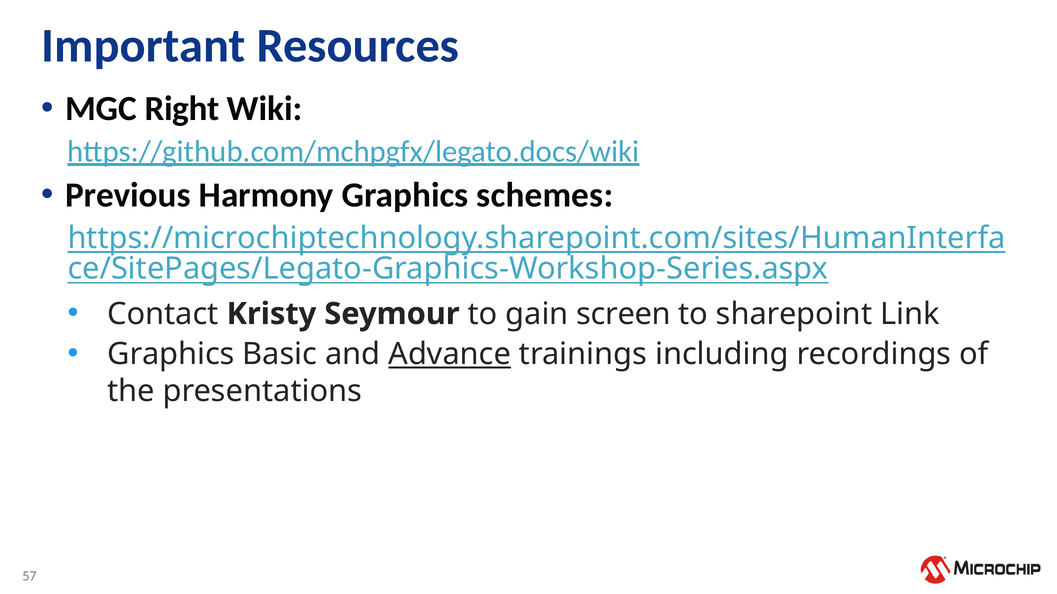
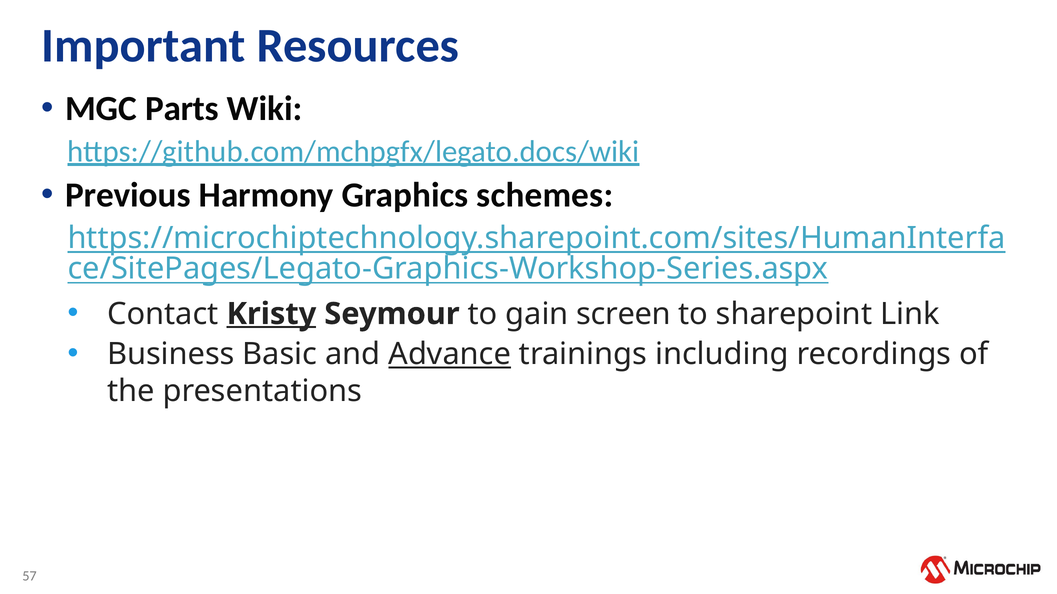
Right: Right -> Parts (182, 109)
Kristy underline: none -> present (271, 314)
Graphics: Graphics -> Business (171, 355)
